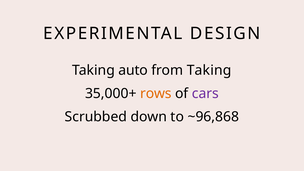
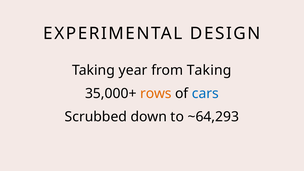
auto: auto -> year (133, 70)
cars colour: purple -> blue (205, 94)
~96,868: ~96,868 -> ~64,293 (213, 117)
